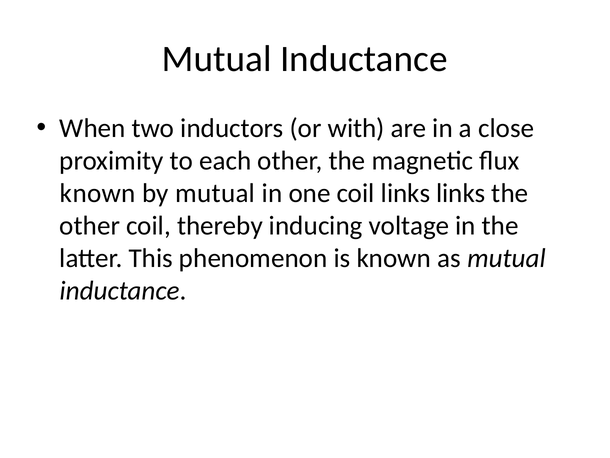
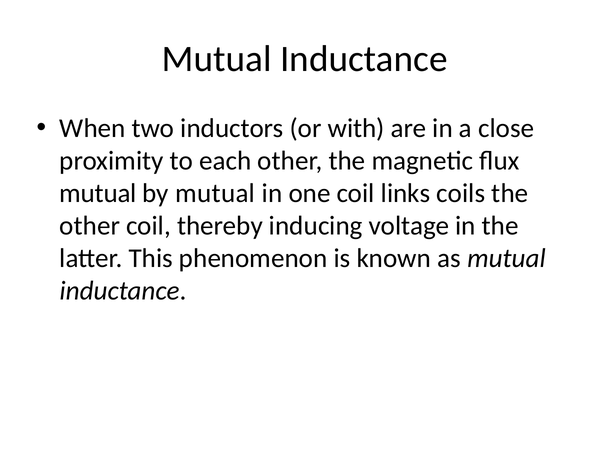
known: known -> mutual (98, 193)
links links: links -> coils (461, 193)
